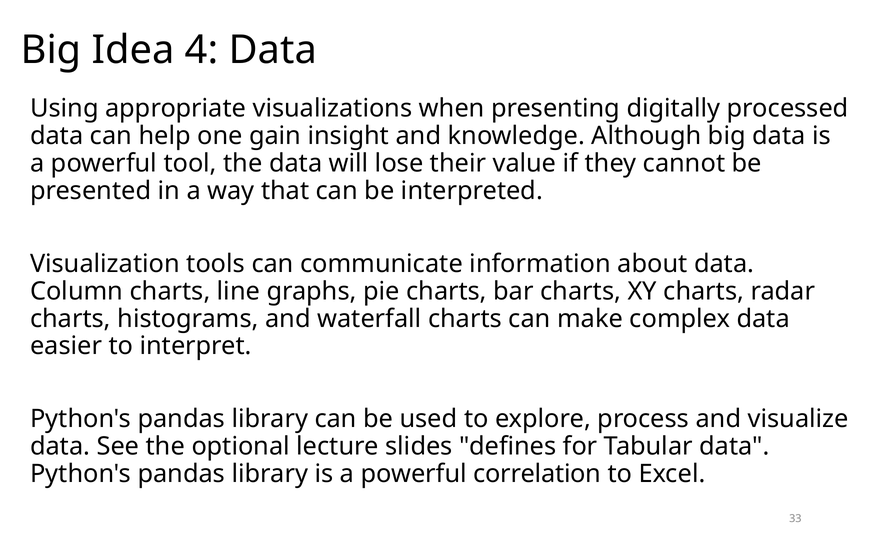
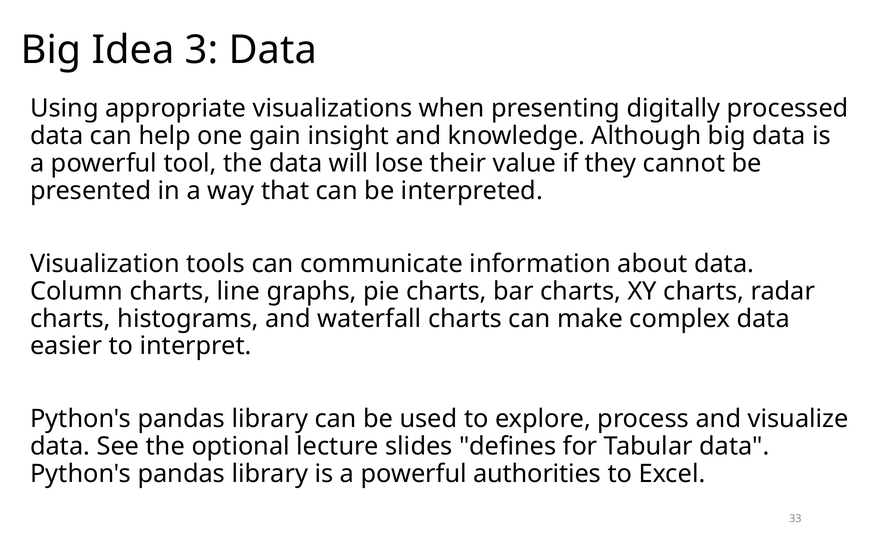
4: 4 -> 3 (202, 50)
correlation: correlation -> authorities (537, 474)
